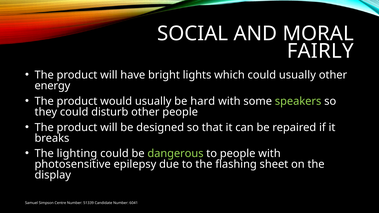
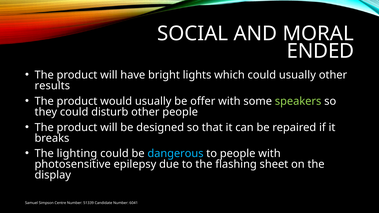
FAIRLY: FAIRLY -> ENDED (320, 51)
energy: energy -> results (52, 86)
hard: hard -> offer (203, 101)
dangerous colour: light green -> light blue (175, 154)
